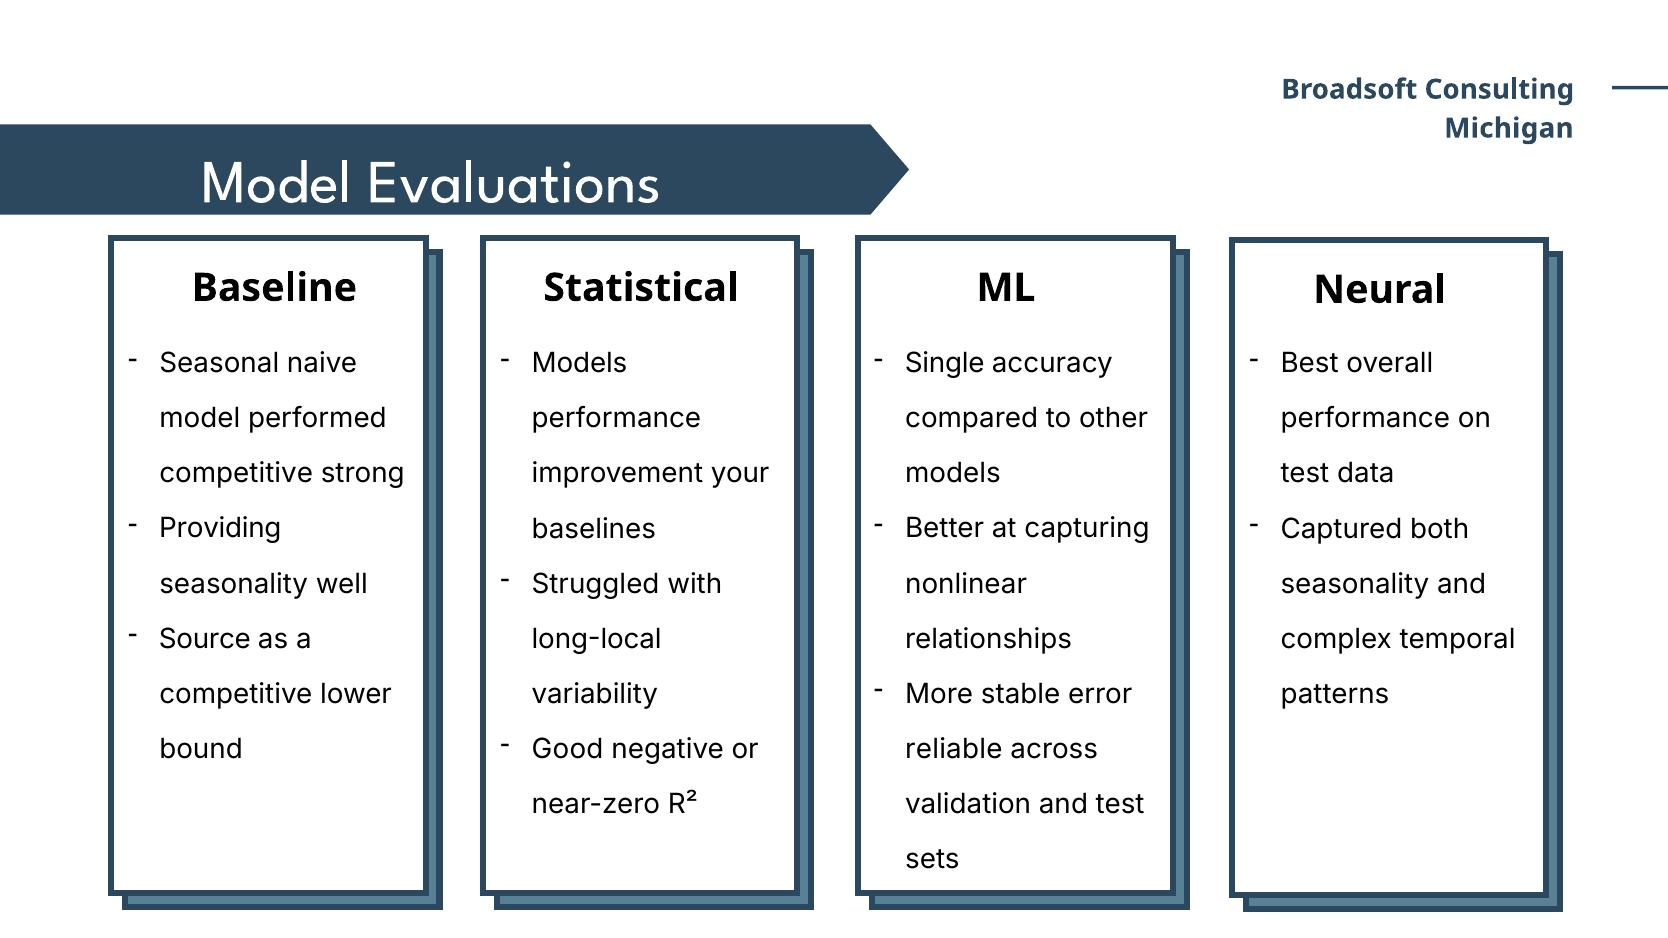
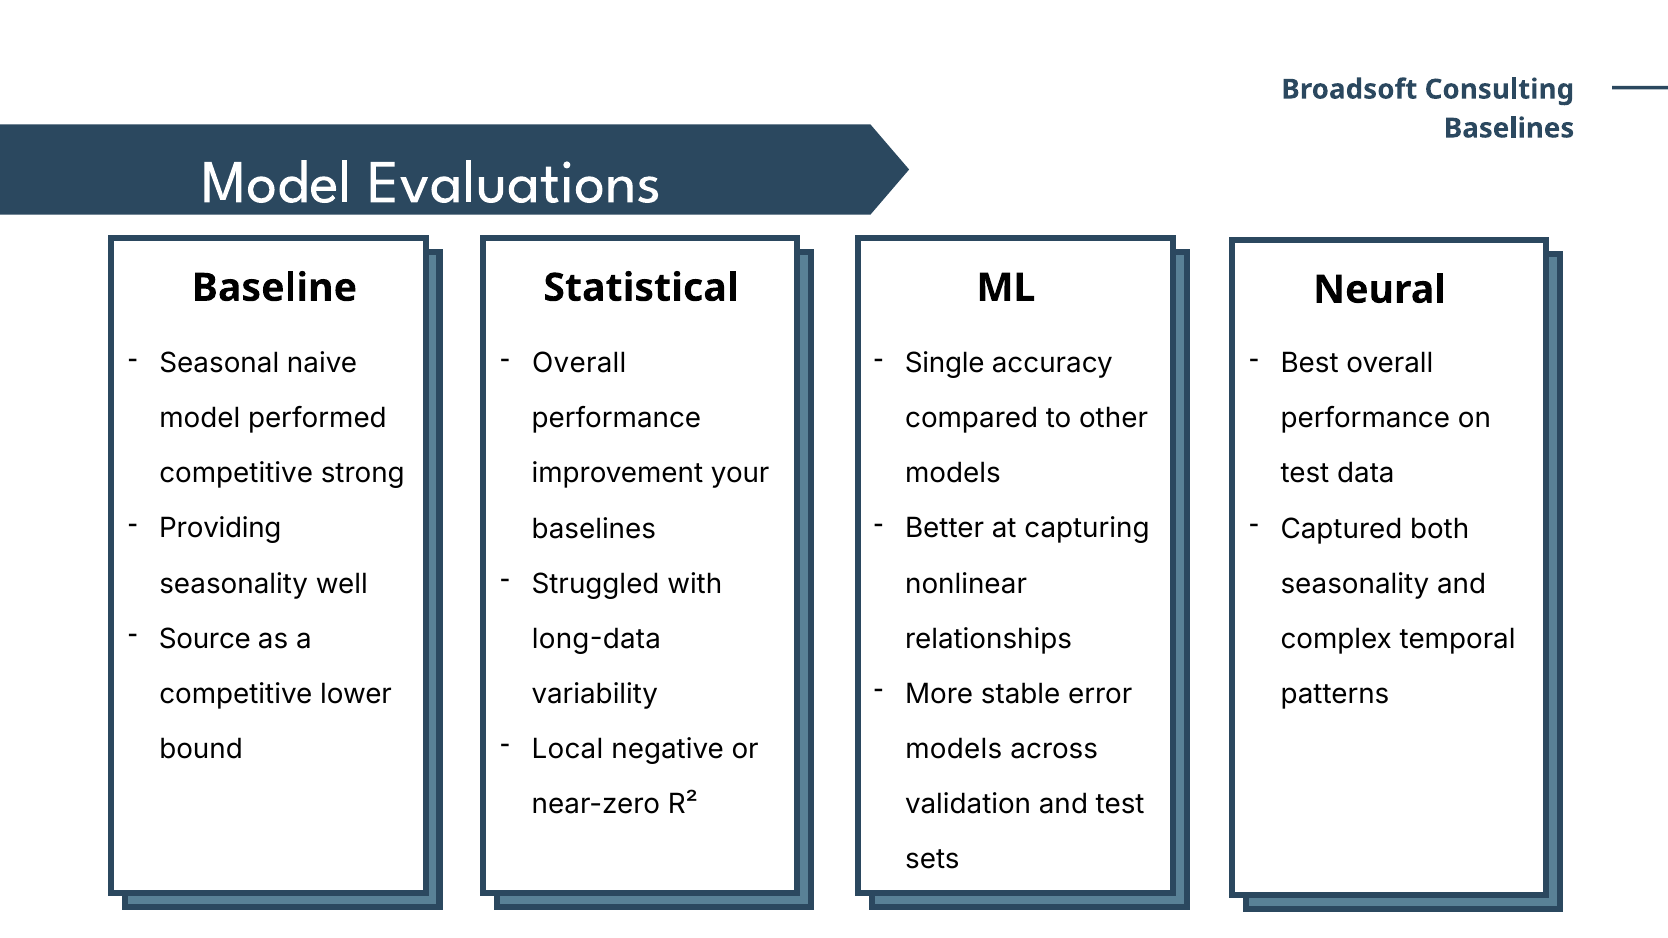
Michigan: Michigan -> Baselines (1509, 128)
Models: Models -> Overall (579, 364)
long-local: long-local -> long-data (596, 639)
Good: Good -> Local (568, 749)
reliable: reliable -> models (954, 749)
